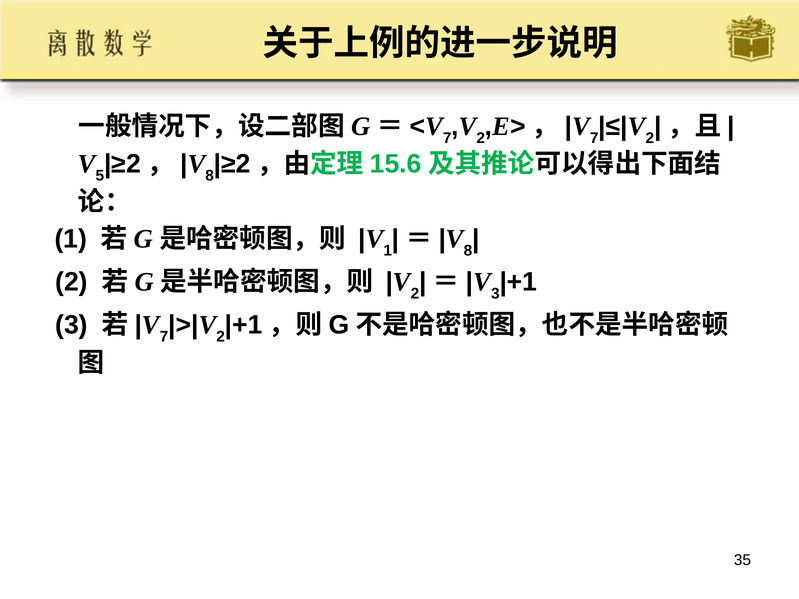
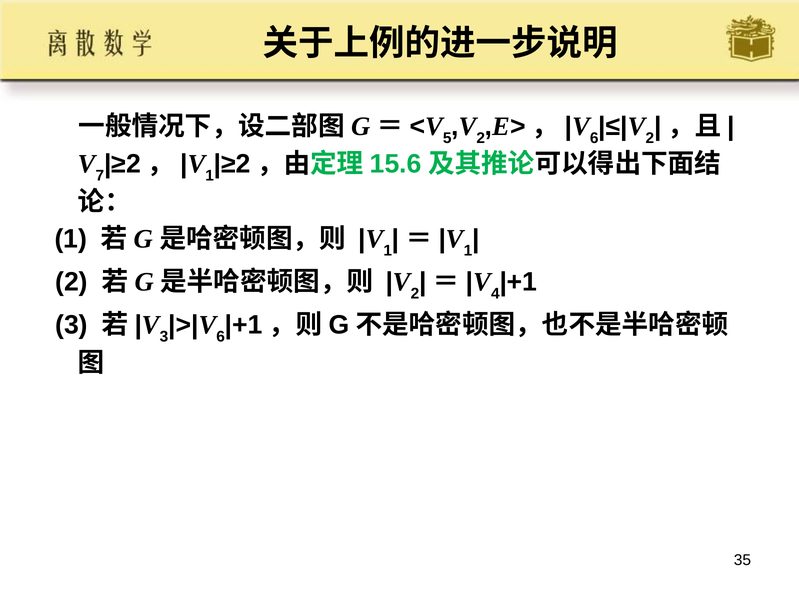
7: 7 -> 5 (447, 138)
7: 7 -> 6 (594, 138)
5: 5 -> 7 (100, 176)
8: 8 -> 1 (210, 176)
8: 8 -> 1 (468, 251)
3: 3 -> 4 (495, 294)
7: 7 -> 3 (164, 337)
2: 2 -> 6 (221, 337)
